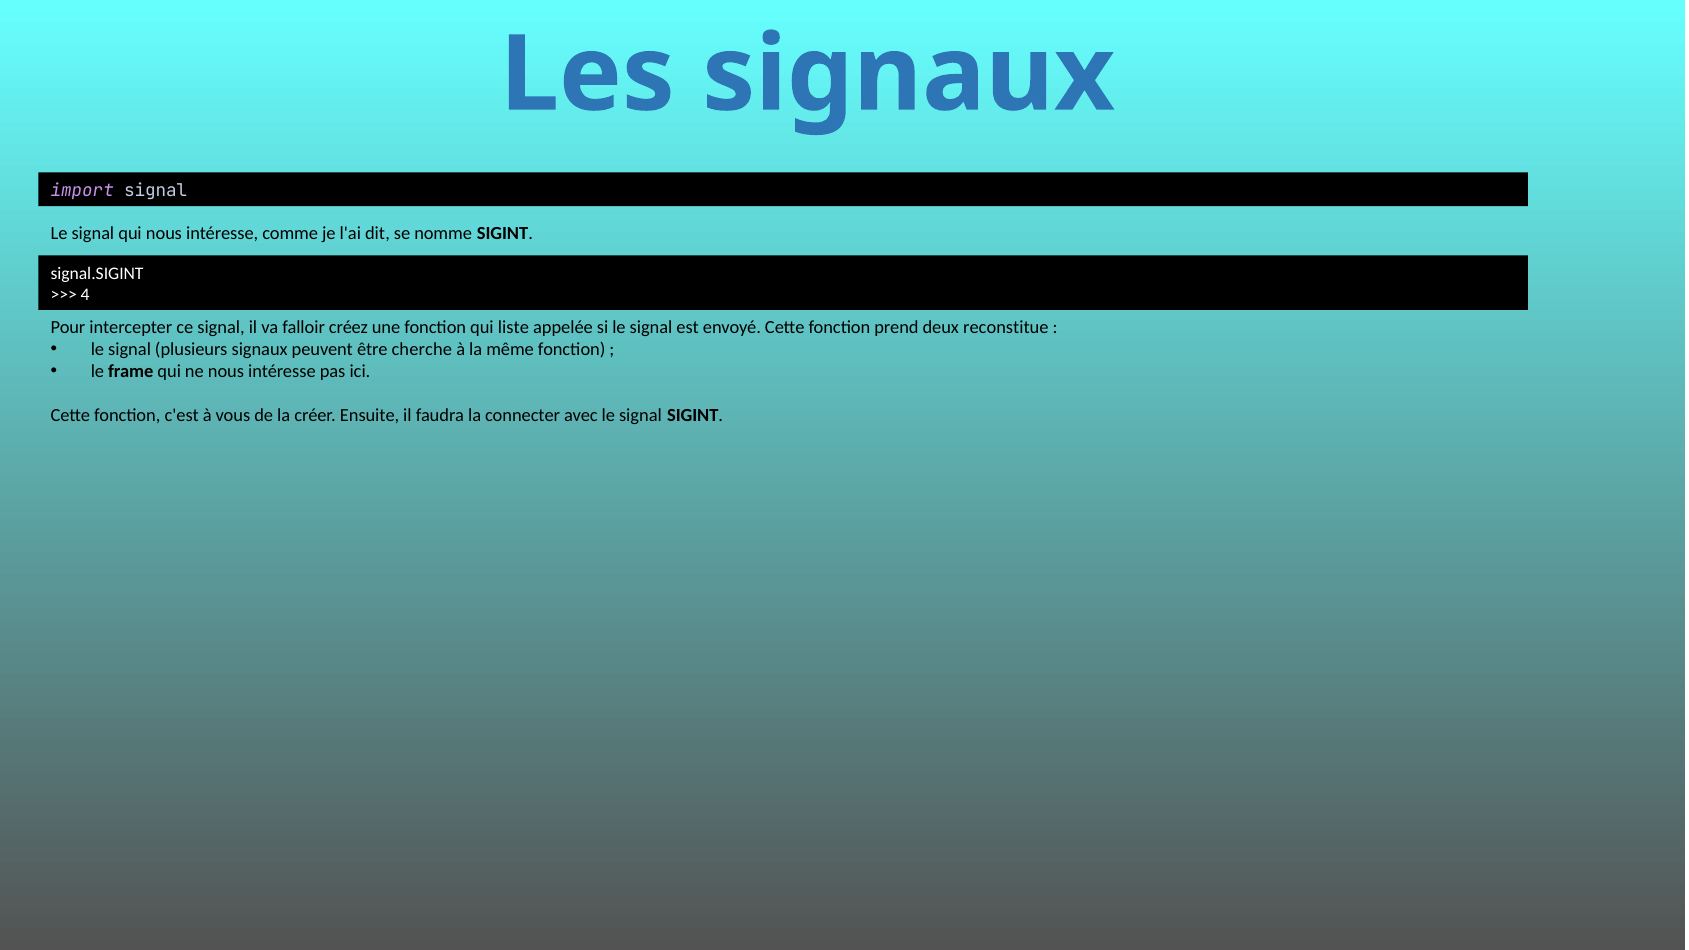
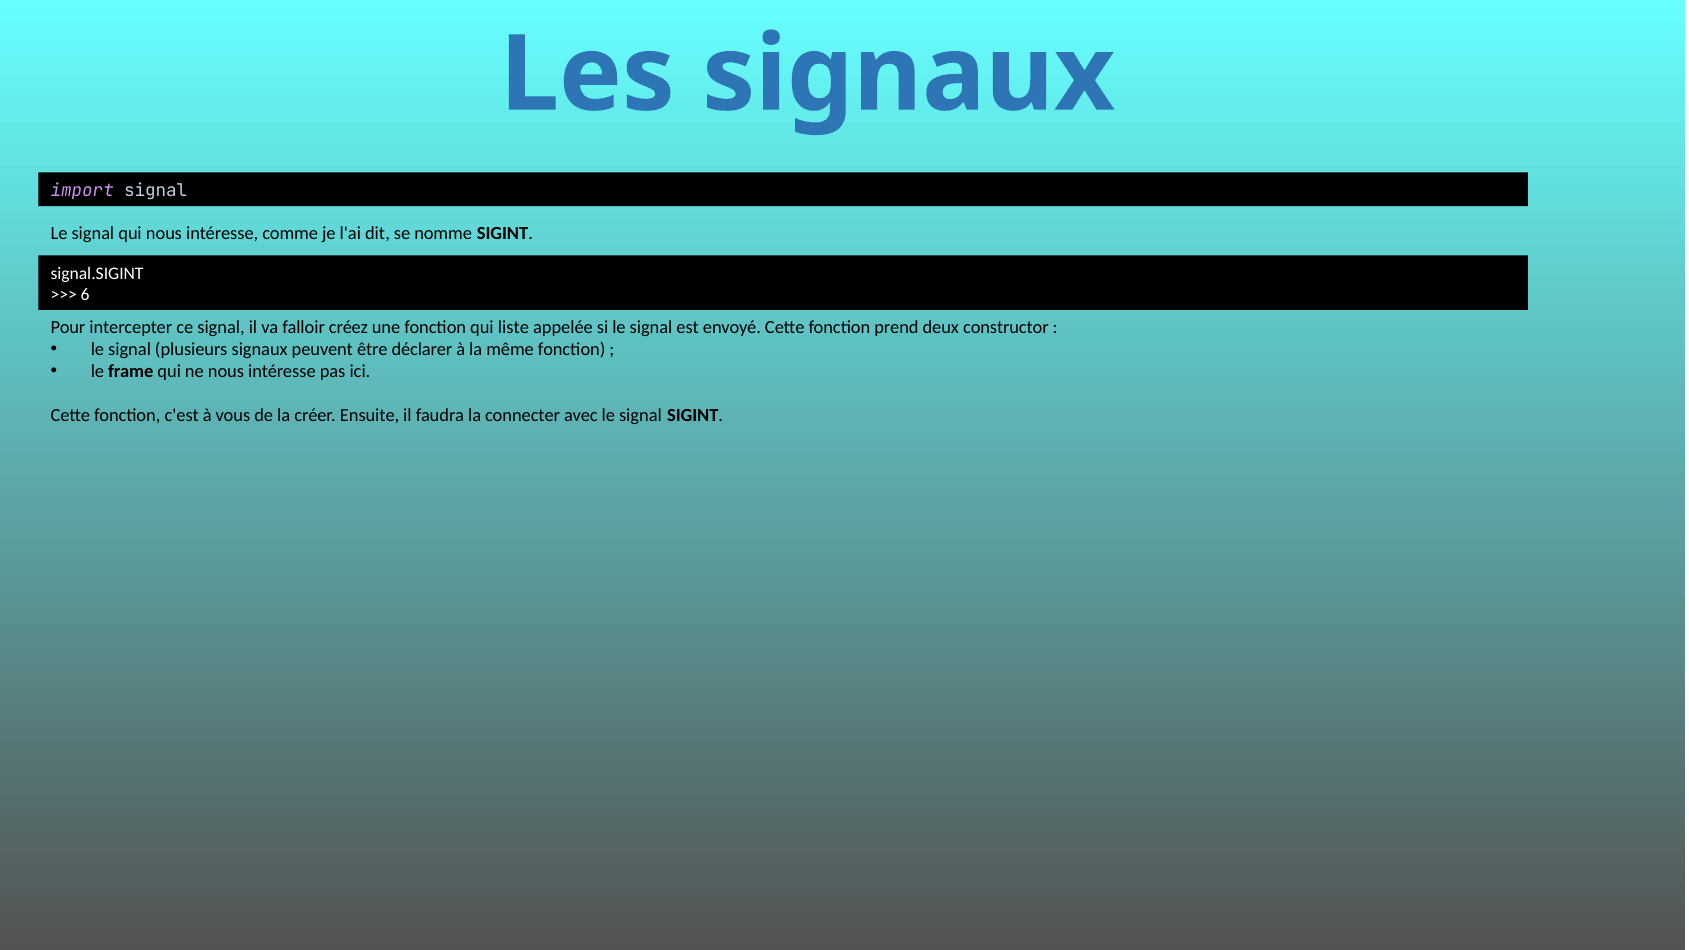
4: 4 -> 6 (85, 294)
reconstitue: reconstitue -> constructor (1006, 327)
cherche: cherche -> déclarer (422, 349)
